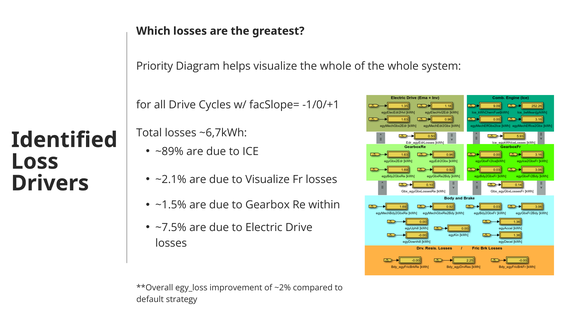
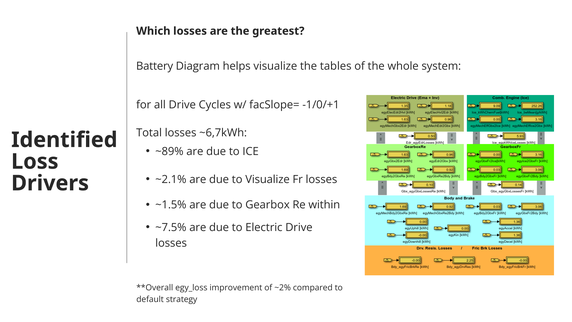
Priority: Priority -> Battery (155, 66)
visualize the whole: whole -> tables (336, 66)
